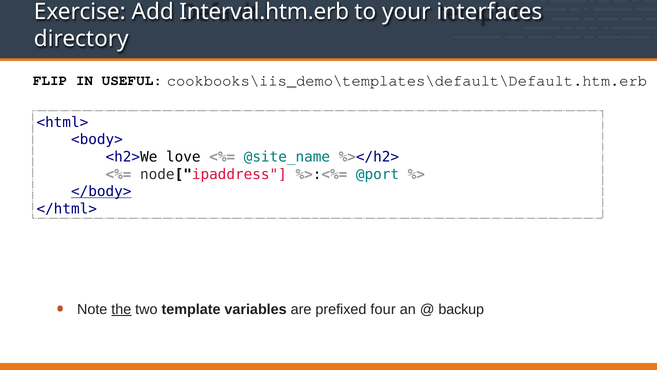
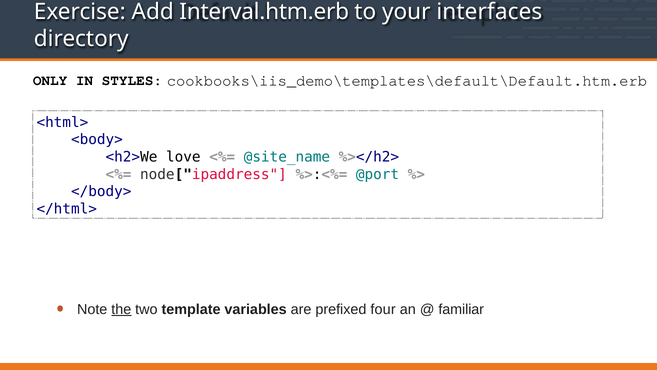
FLIP: FLIP -> ONLY (50, 81)
USEFUL: USEFUL -> STYLES (132, 81)
</body> underline: present -> none (101, 191)
backup: backup -> familiar (461, 309)
